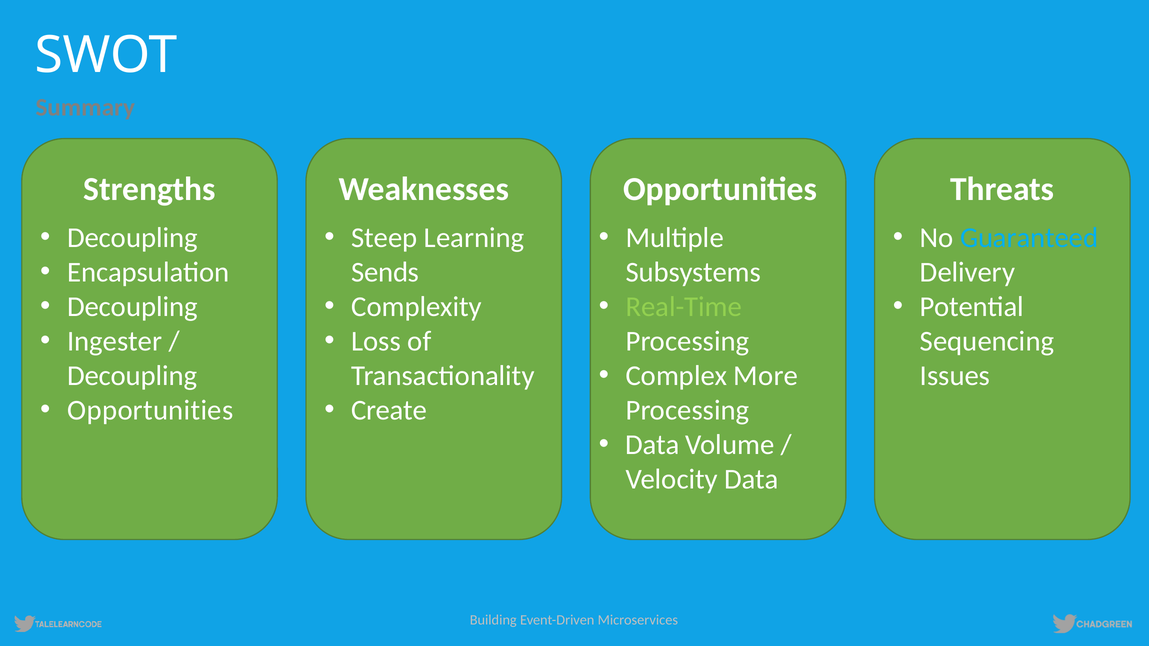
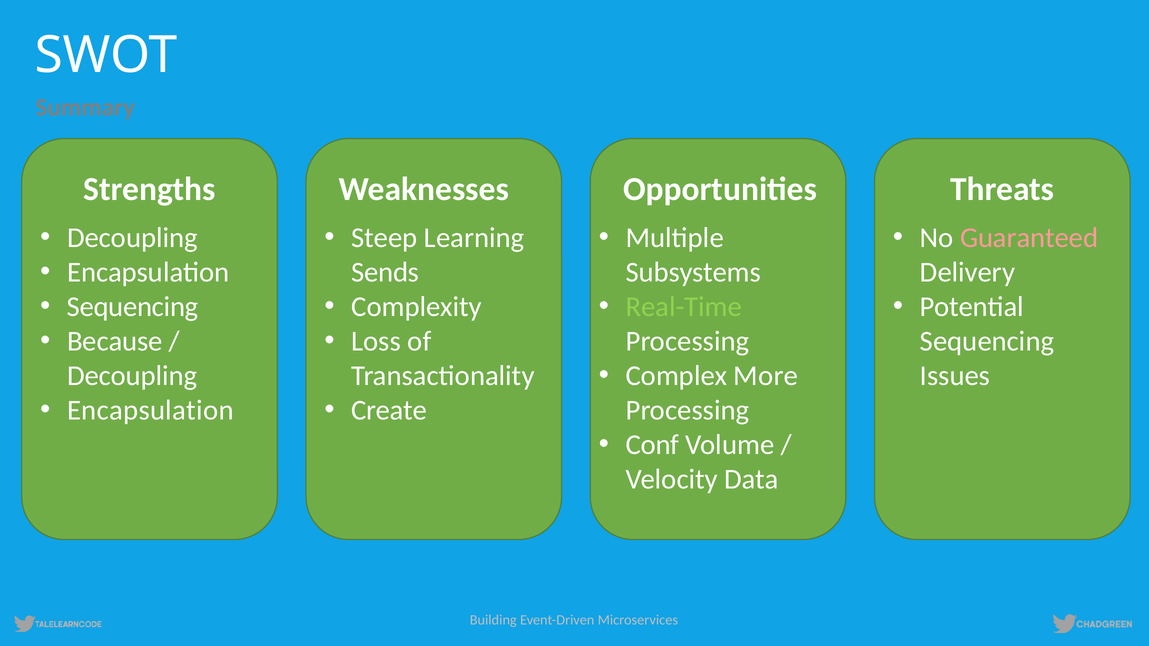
Guaranteed colour: light blue -> pink (1029, 238)
Decoupling: Decoupling -> Sequencing (133, 307)
Ingester: Ingester -> Because (115, 342)
Opportunities: Opportunities -> Encapsulation (150, 410)
Data: Data -> Conf (652, 445)
